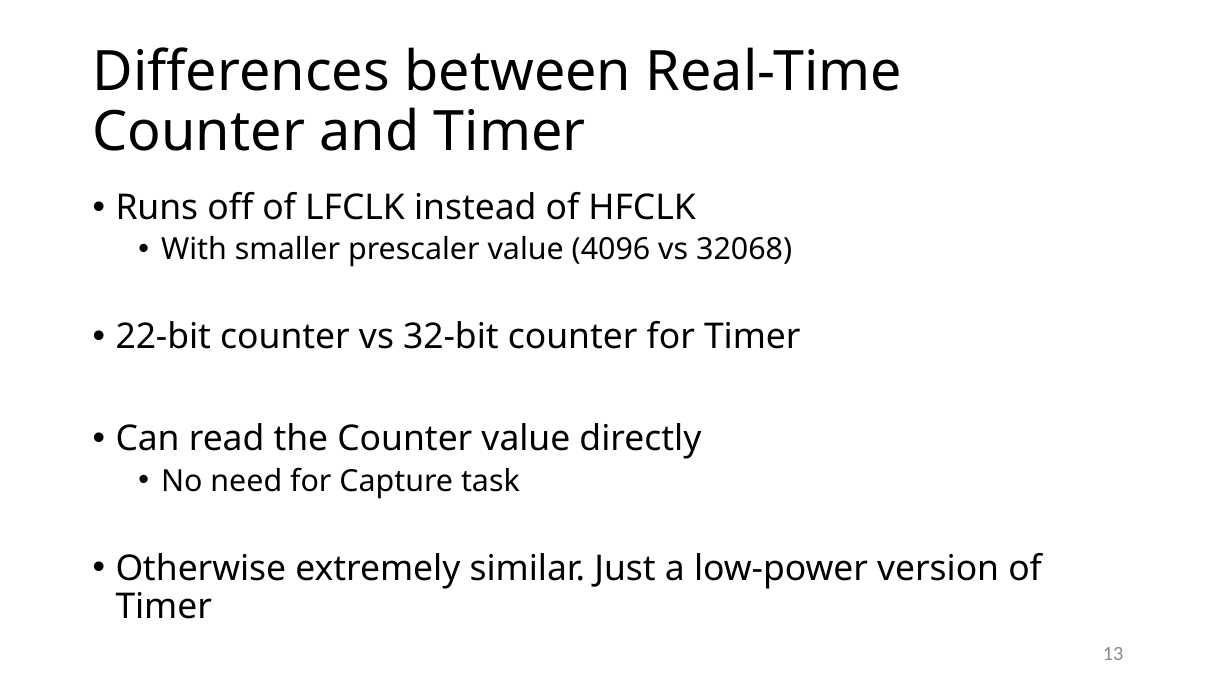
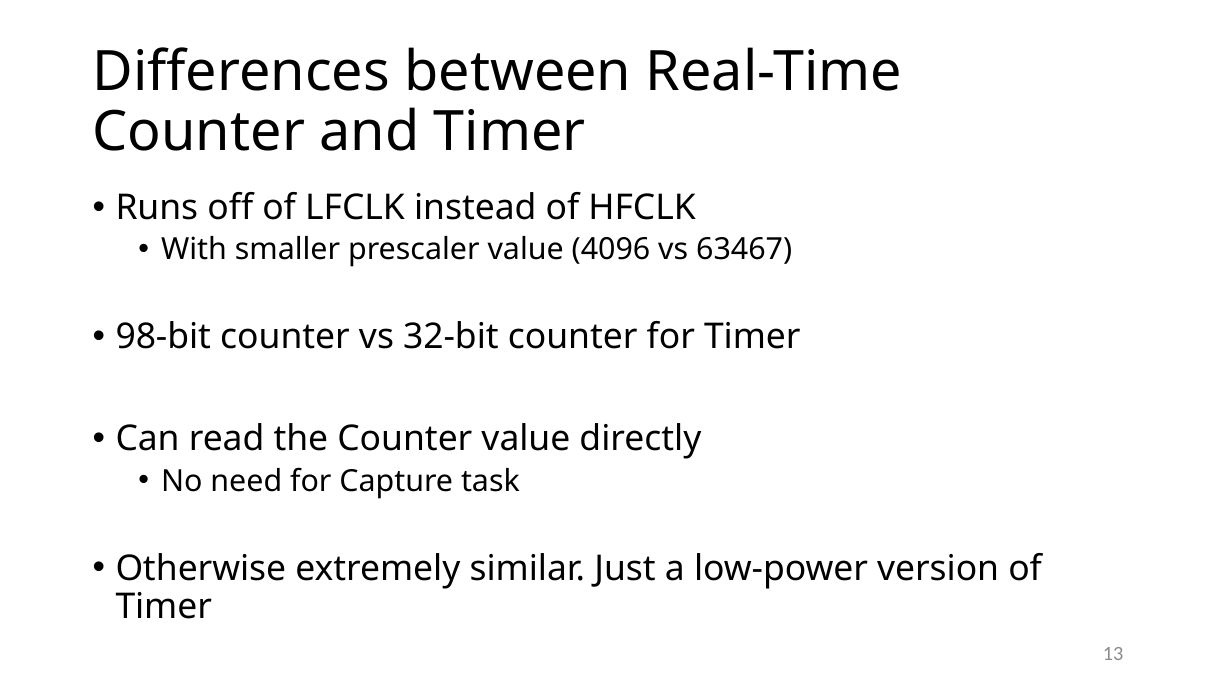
32068: 32068 -> 63467 (744, 250)
22-bit: 22-bit -> 98-bit (163, 337)
